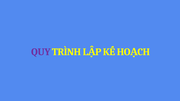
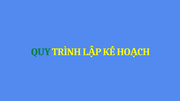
QUY colour: purple -> green (41, 52)
